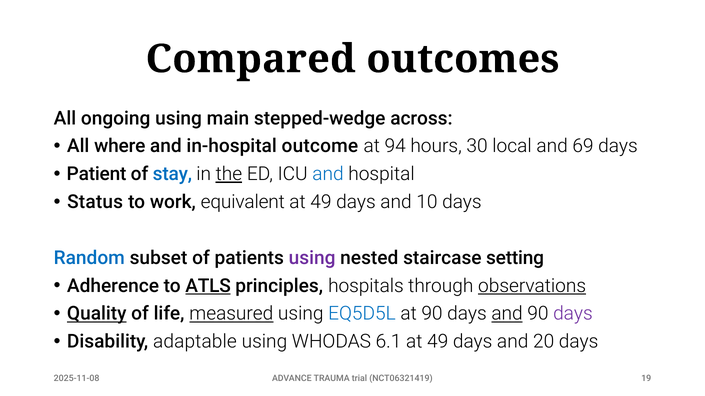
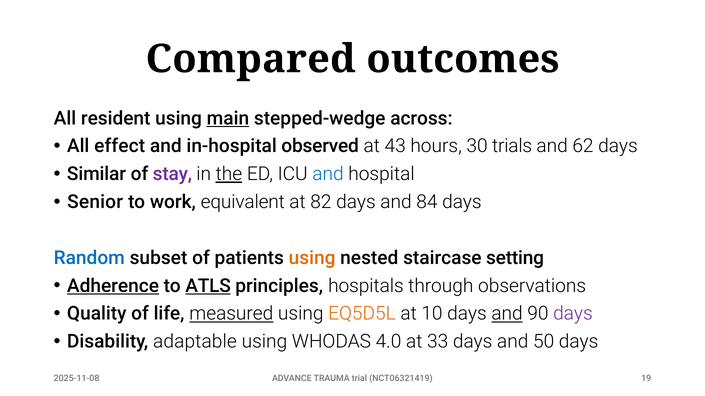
ongoing: ongoing -> resident (116, 118)
main underline: none -> present (228, 118)
where: where -> effect (120, 146)
outcome: outcome -> observed (320, 146)
94: 94 -> 43 (395, 146)
local: local -> trials (512, 146)
69: 69 -> 62 (583, 146)
Patient: Patient -> Similar (96, 174)
stay colour: blue -> purple (172, 174)
Status: Status -> Senior (95, 202)
49: 49 -> 82 (321, 202)
10: 10 -> 84 (427, 202)
using colour: purple -> orange (312, 258)
Adherence underline: none -> present (113, 286)
observations underline: present -> none (532, 286)
Quality underline: present -> none (97, 314)
EQ5D5L colour: blue -> orange (362, 314)
at 90: 90 -> 10 (432, 314)
6.1: 6.1 -> 4.0 (388, 342)
49: 49 -> 33 (438, 342)
20: 20 -> 50 (544, 342)
